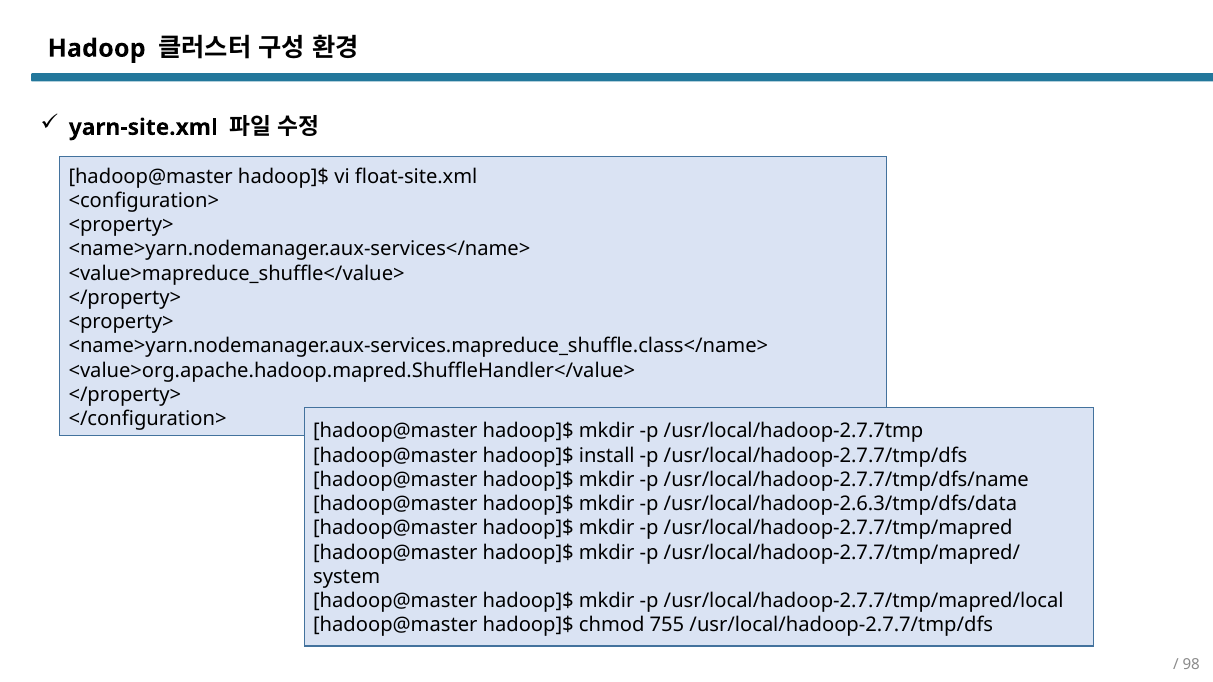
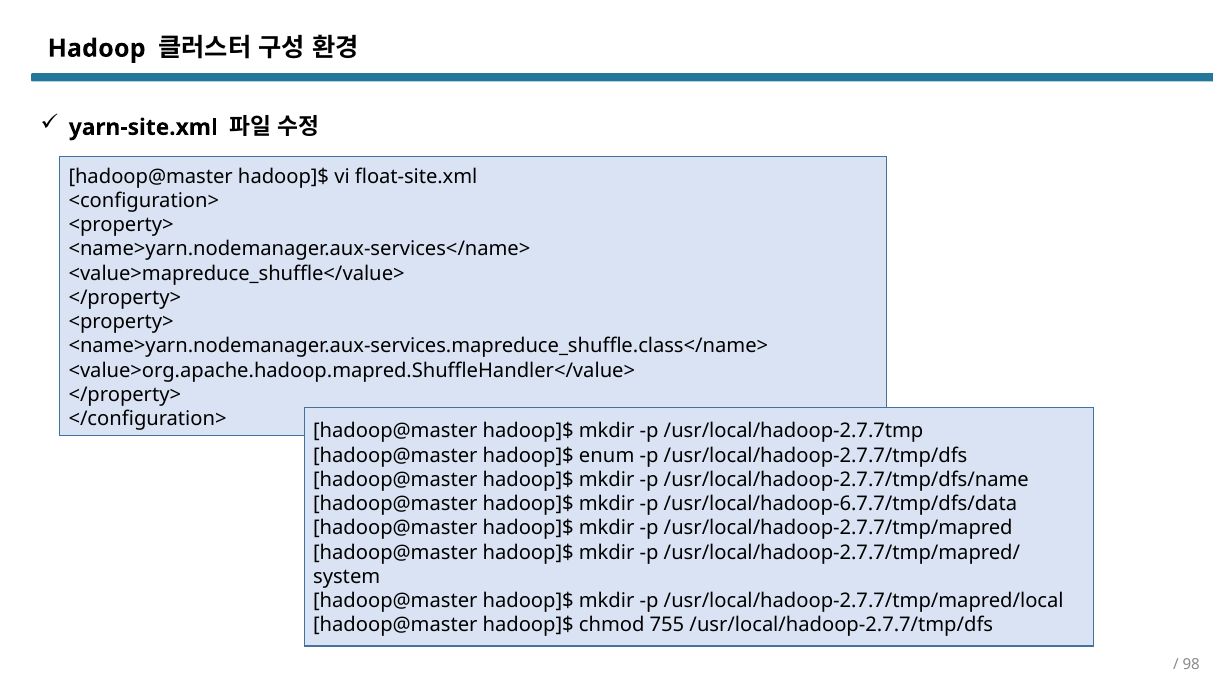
install: install -> enum (607, 456)
/usr/local/hadoop-2.6.3/tmp/dfs/data: /usr/local/hadoop-2.6.3/tmp/dfs/data -> /usr/local/hadoop-6.7.7/tmp/dfs/data (840, 504)
